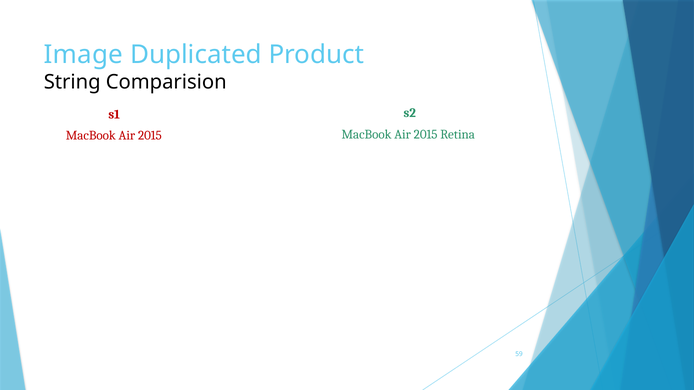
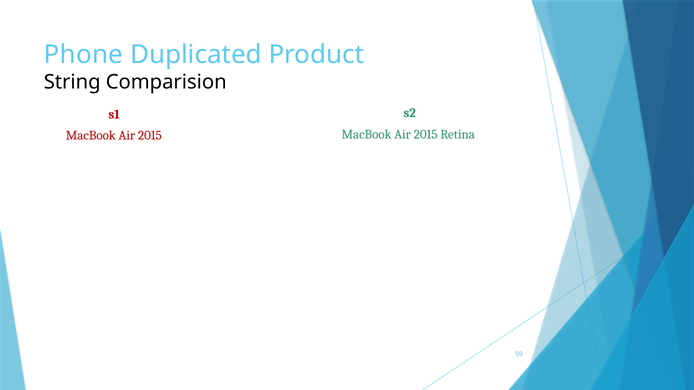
Image: Image -> Phone (83, 55)
